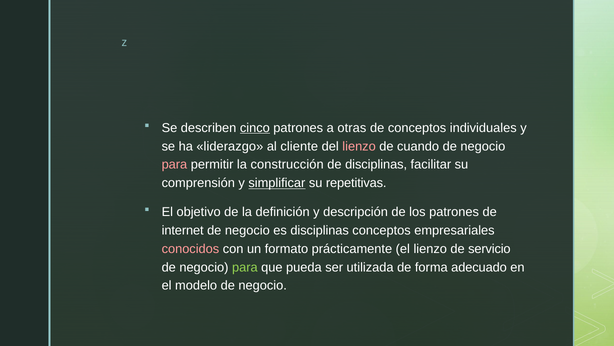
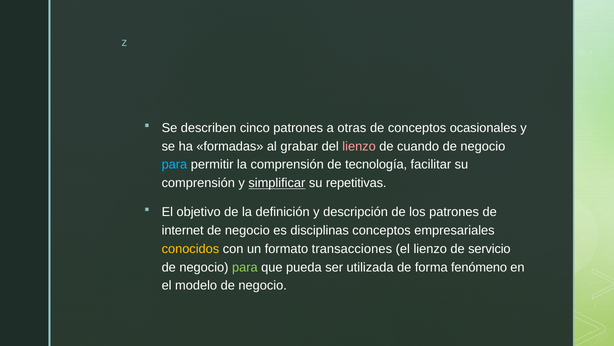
cinco underline: present -> none (255, 128)
individuales: individuales -> ocasionales (483, 128)
liderazgo: liderazgo -> formadas (230, 146)
cliente: cliente -> grabar (299, 146)
para colour: pink -> light blue (174, 164)
la construcción: construcción -> comprensión (287, 164)
de disciplinas: disciplinas -> tecnología (376, 164)
conocidos colour: pink -> yellow (190, 248)
prácticamente: prácticamente -> transacciones (352, 248)
adecuado: adecuado -> fenómeno (479, 267)
